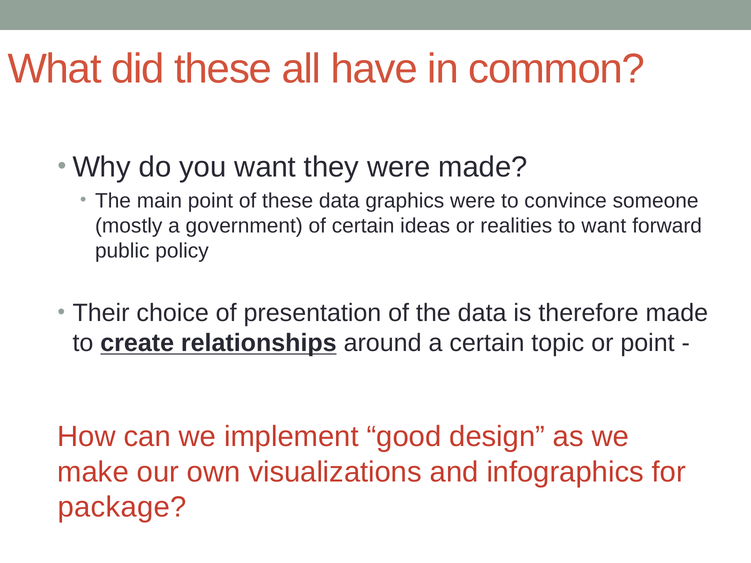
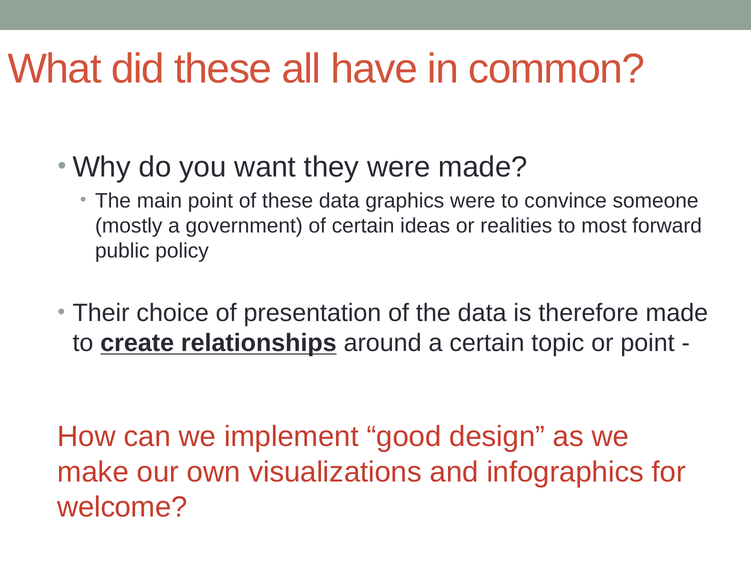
to want: want -> most (604, 226)
package: package -> welcome (122, 507)
